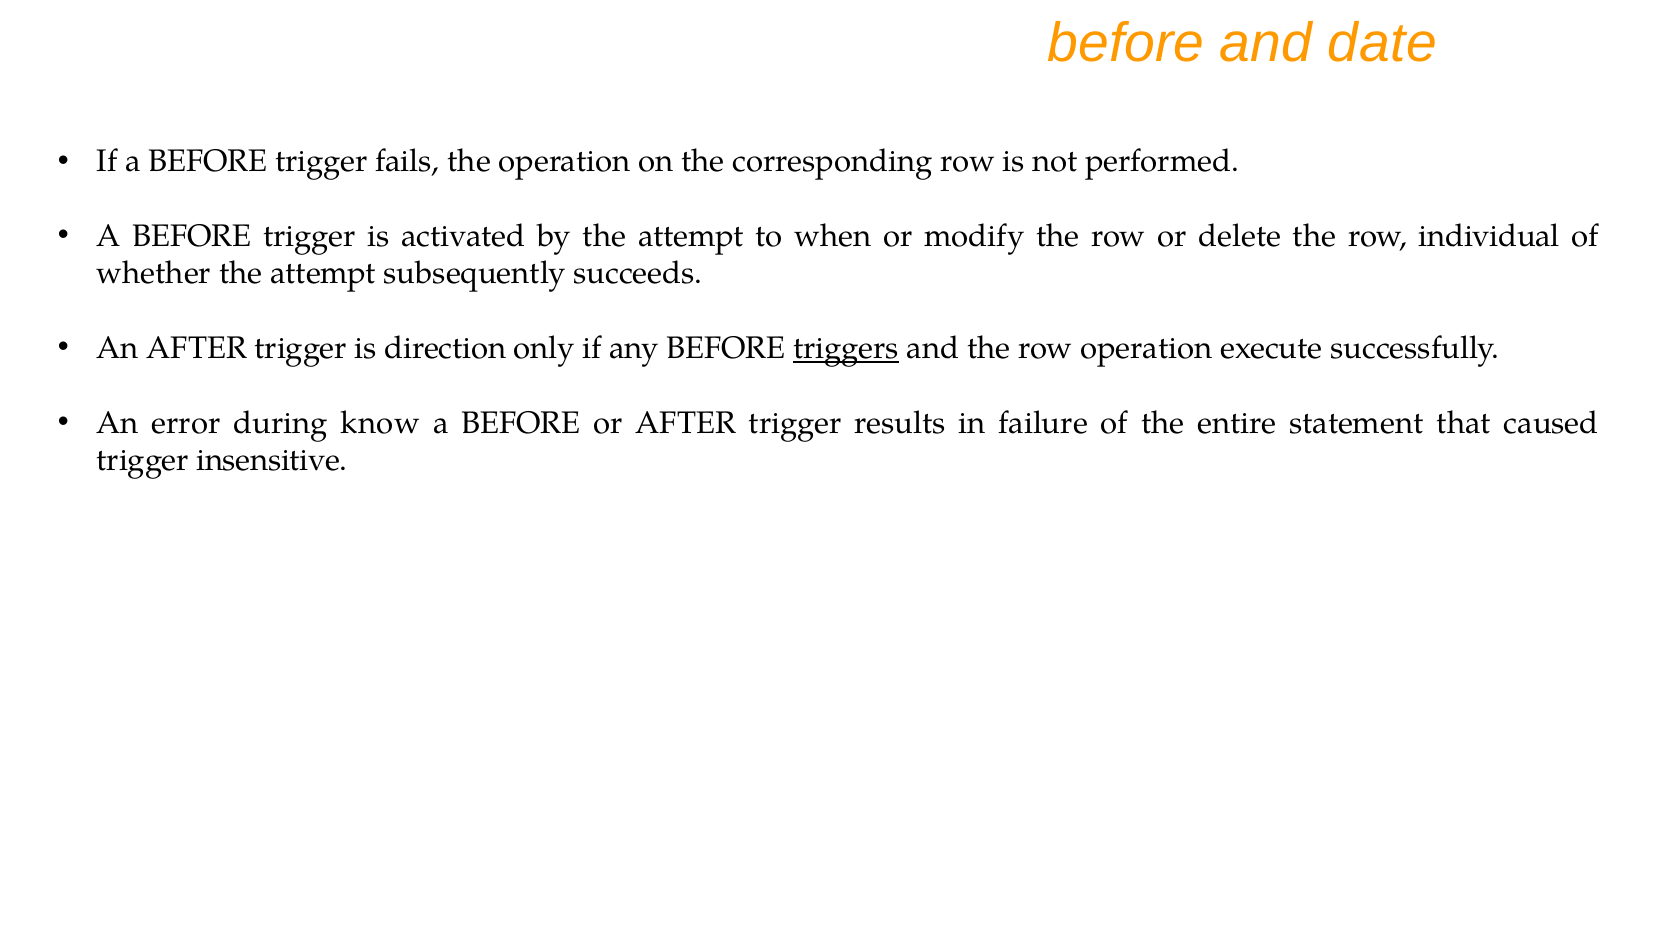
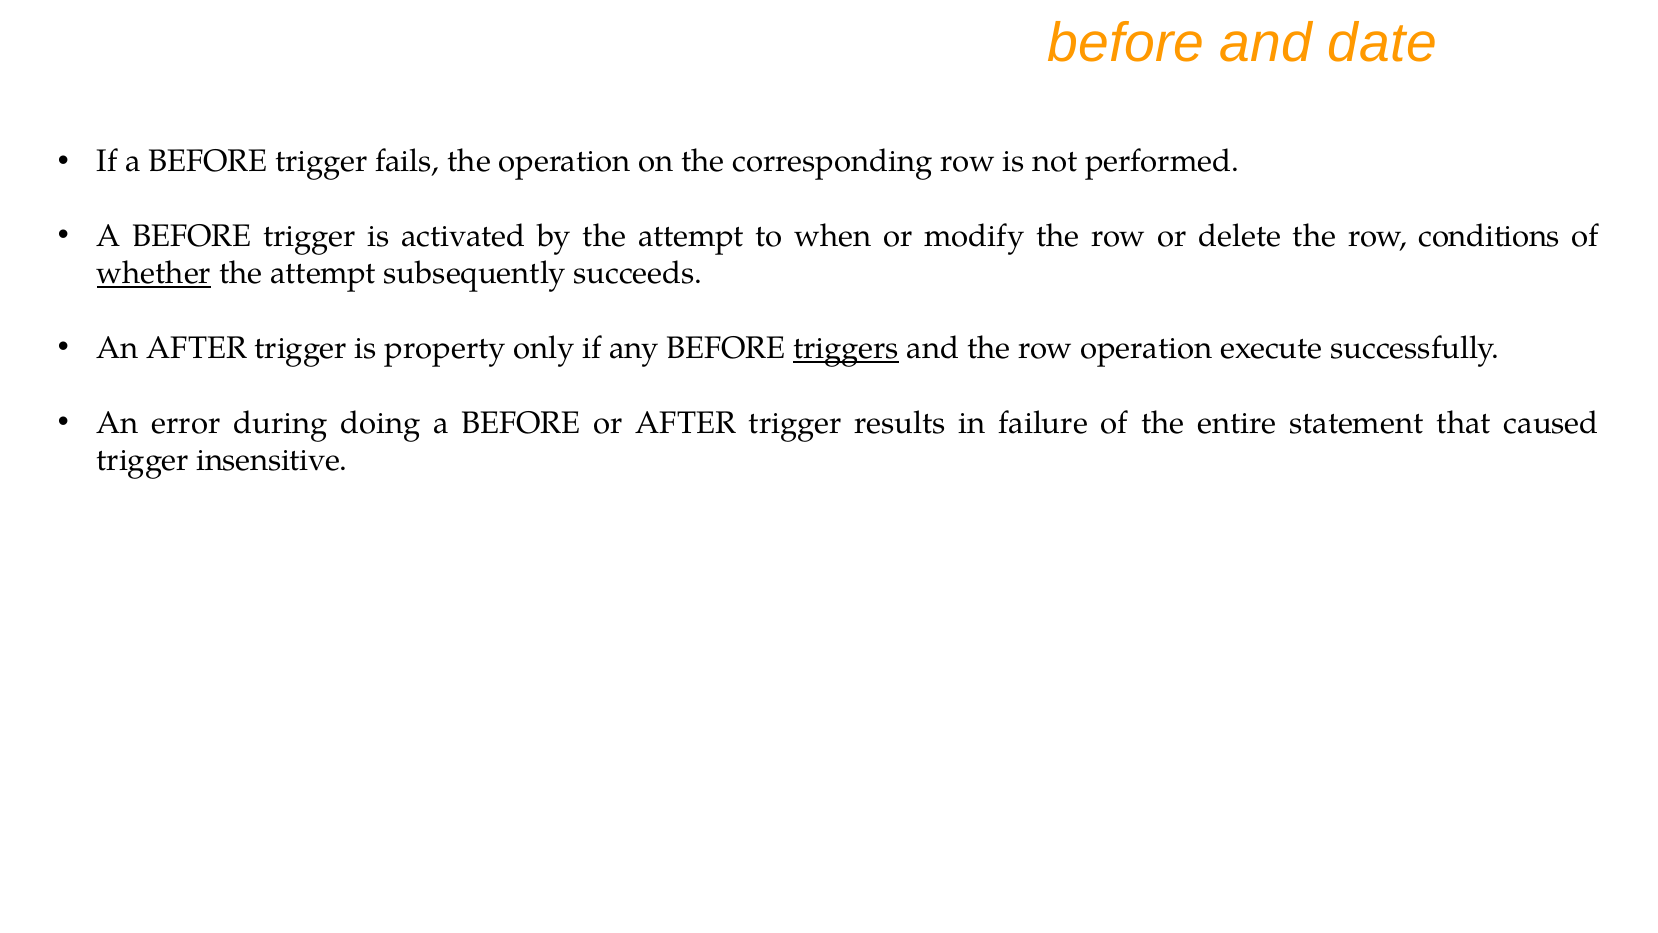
individual: individual -> conditions (1489, 236)
whether underline: none -> present (154, 274)
direction: direction -> property (445, 348)
know: know -> doing (381, 423)
